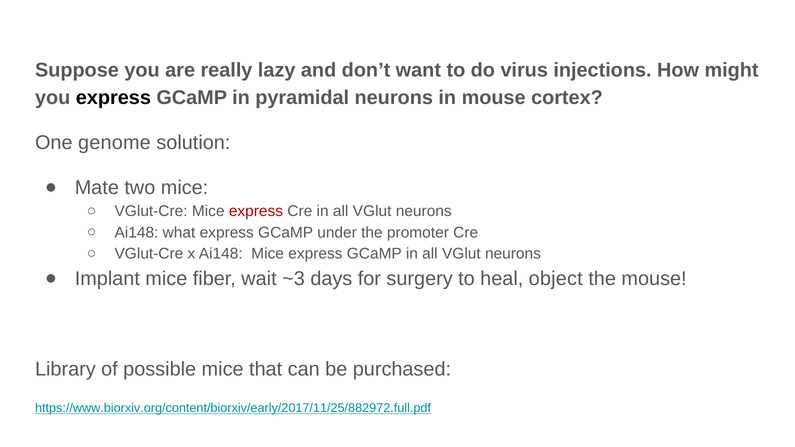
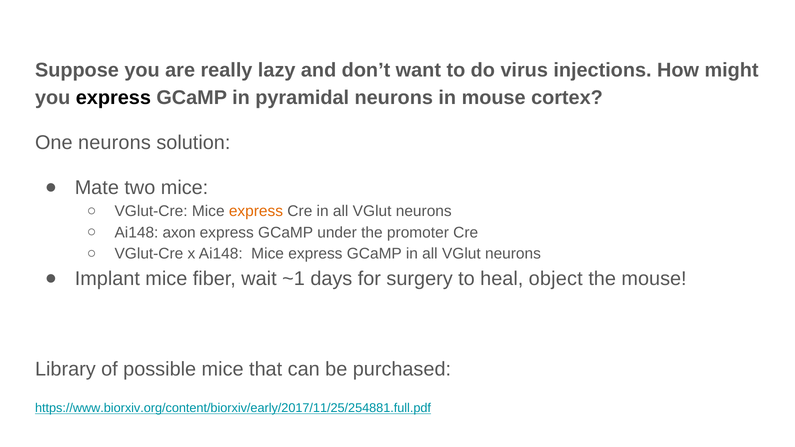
One genome: genome -> neurons (114, 143)
express colour: red -> orange (256, 211)
what: what -> axon (179, 233)
~3: ~3 -> ~1 (294, 279)
https://www.biorxiv.org/content/biorxiv/early/2017/11/25/882972.full.pdf: https://www.biorxiv.org/content/biorxiv/early/2017/11/25/882972.full.pdf -> https://www.biorxiv.org/content/biorxiv/early/2017/11/25/254881.full.pdf (233, 408)
